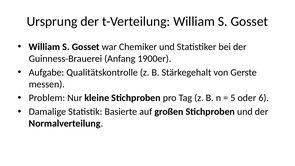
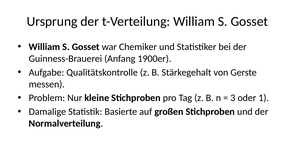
5: 5 -> 3 (233, 98)
6: 6 -> 1 (264, 98)
